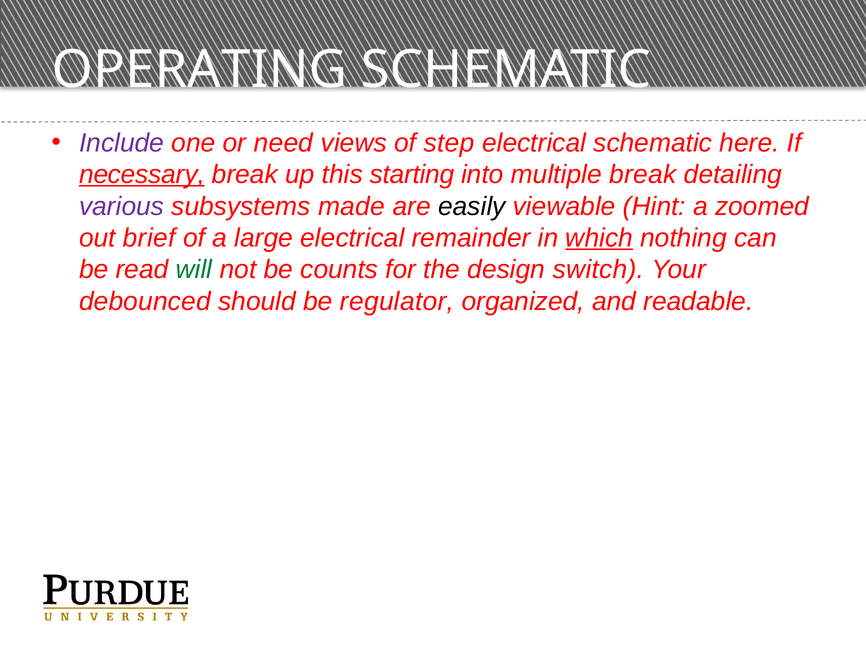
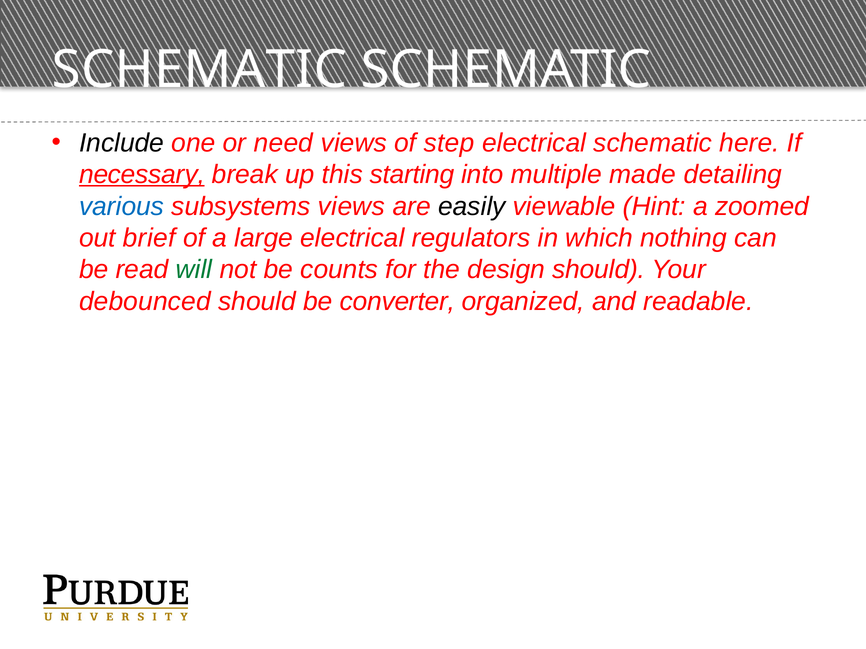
OPERATING: OPERATING -> SCHEMATIC (199, 70)
Include colour: purple -> black (122, 143)
multiple break: break -> made (643, 175)
various colour: purple -> blue (122, 206)
subsystems made: made -> views (351, 206)
remainder: remainder -> regulators (471, 238)
which underline: present -> none (599, 238)
design switch: switch -> should (599, 270)
regulator: regulator -> converter (397, 302)
